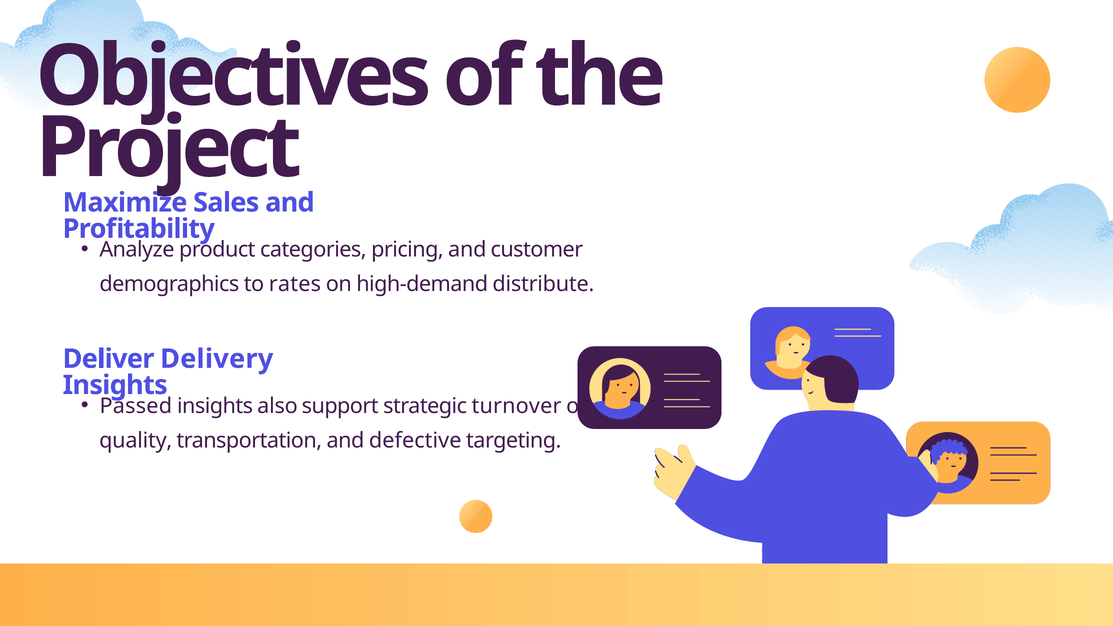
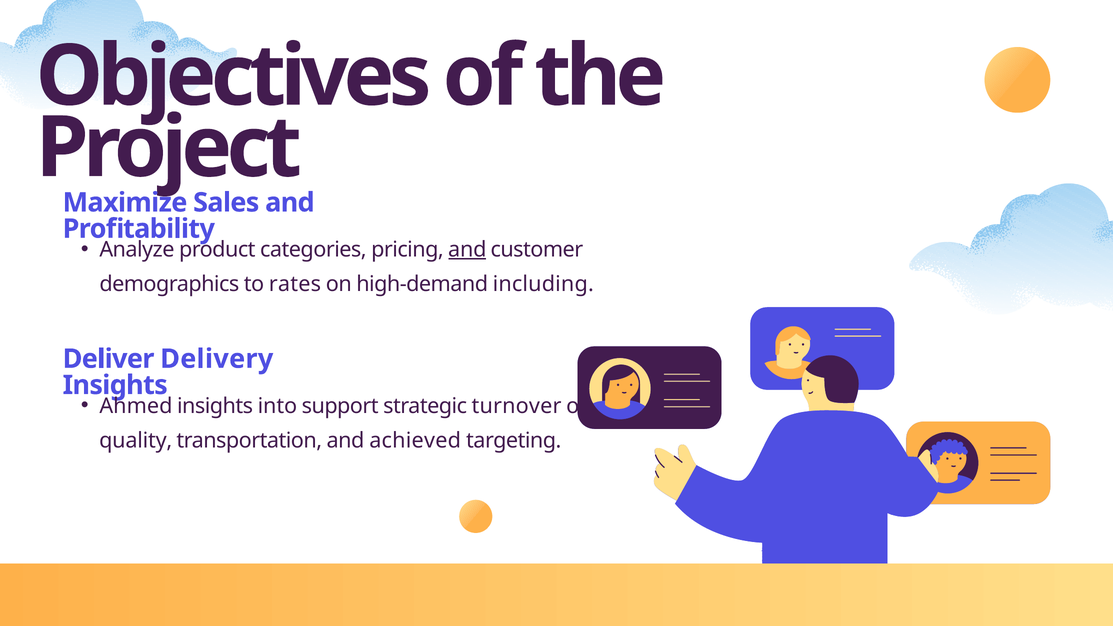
and underline: none -> present (467, 250)
distribute: distribute -> including (543, 284)
Passed: Passed -> Ahmed (136, 406)
also: also -> into (277, 406)
defective: defective -> achieved (415, 441)
